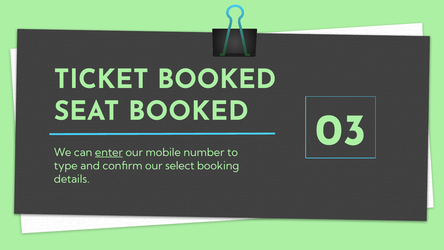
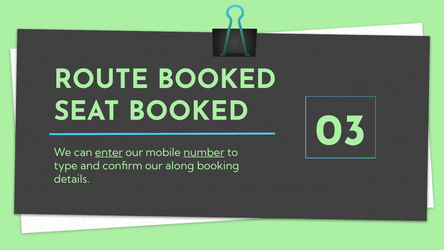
TICKET: TICKET -> ROUTE (101, 79)
number underline: none -> present (204, 152)
select: select -> along (180, 166)
